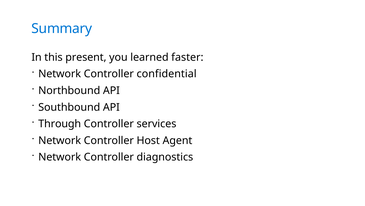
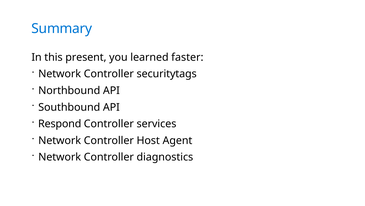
confidential: confidential -> securitytags (167, 74)
Through: Through -> Respond (60, 123)
